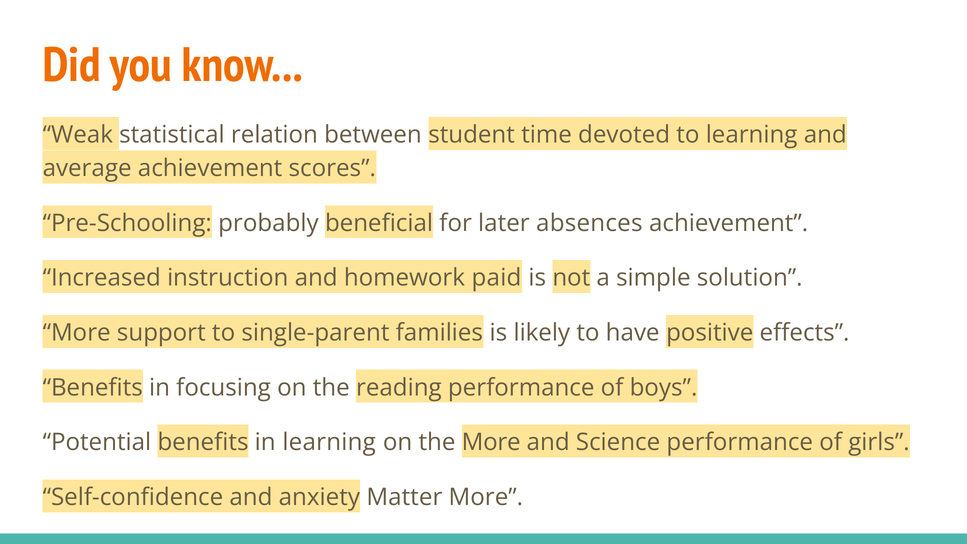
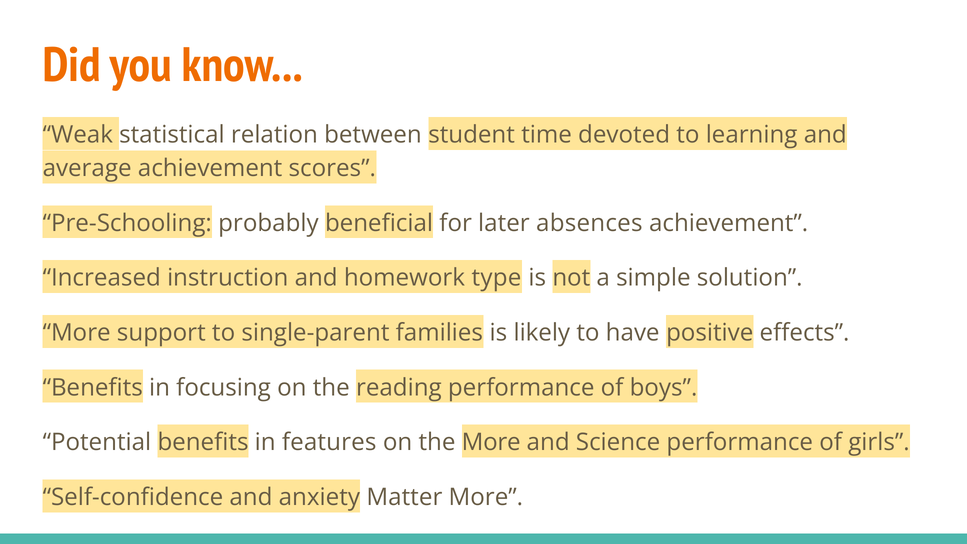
paid: paid -> type (496, 278)
in learning: learning -> features (329, 442)
